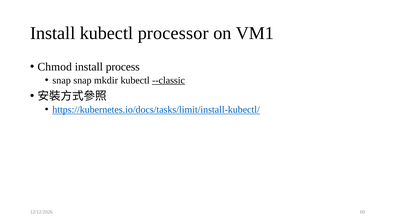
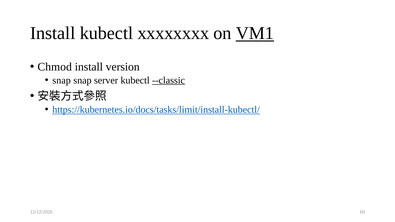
processor: processor -> xxxxxxxx (173, 33)
VM1 underline: none -> present (255, 33)
process: process -> version (123, 67)
mkdir: mkdir -> server (106, 80)
